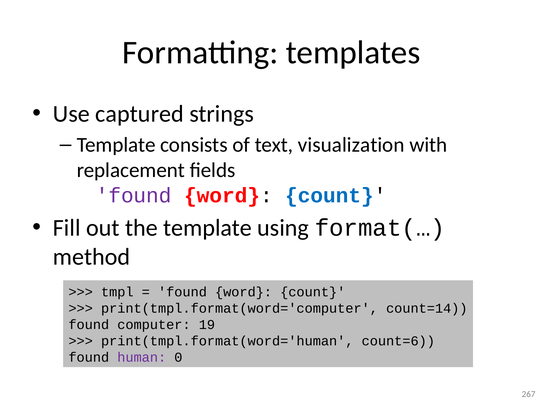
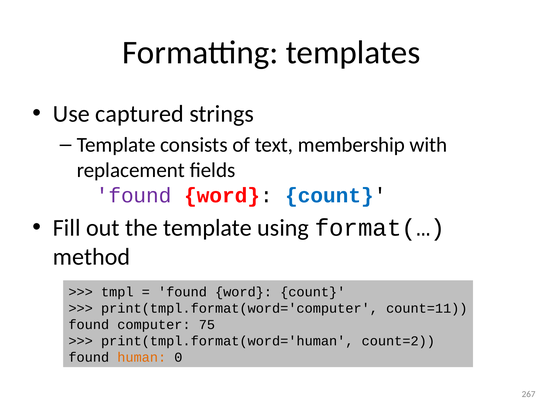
visualization: visualization -> membership (351, 145)
count=14: count=14 -> count=11 (427, 309)
19: 19 -> 75 (207, 325)
count=6: count=6 -> count=2 (398, 341)
human colour: purple -> orange (142, 357)
